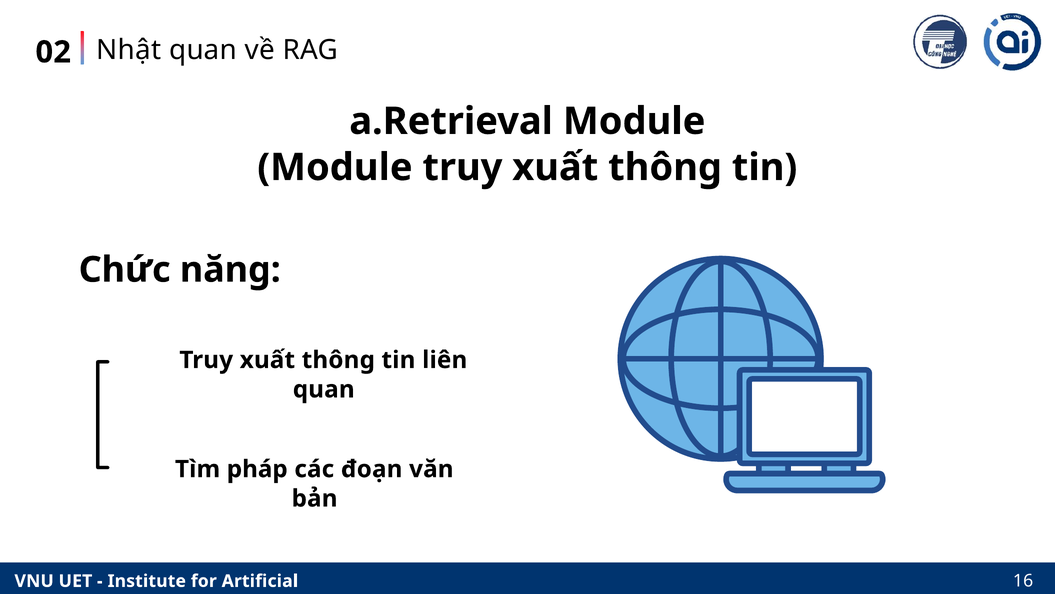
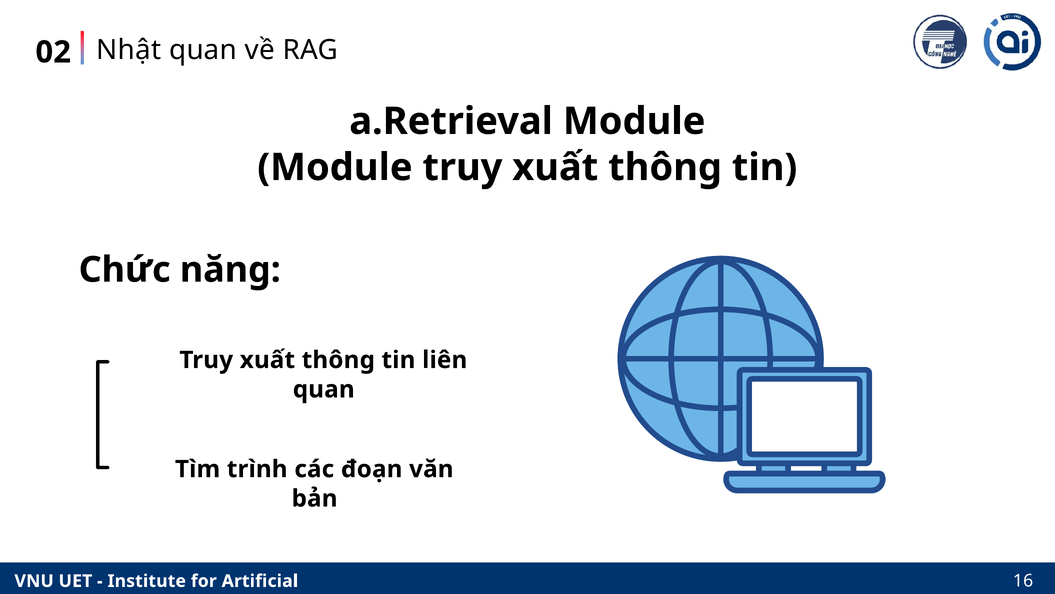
pháp: pháp -> trình (257, 469)
